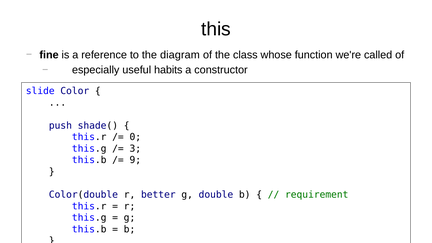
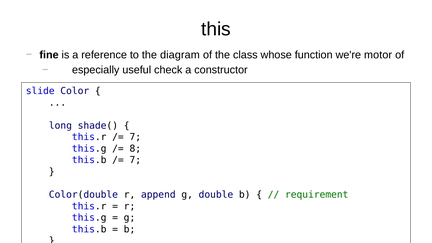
called: called -> motor (378, 55)
habits: habits -> check (168, 70)
push: push -> long (60, 126)
0: 0 -> 7 (135, 137)
3: 3 -> 8 (135, 149)
9: 9 -> 7 (135, 160)
better: better -> append (158, 195)
